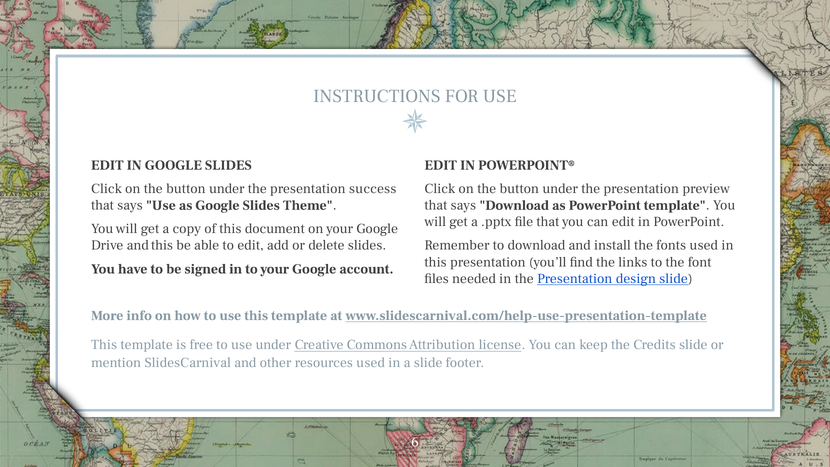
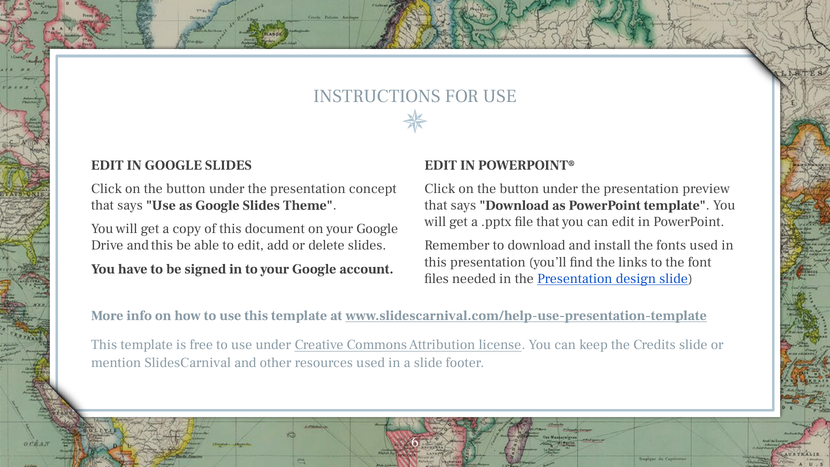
success: success -> concept (373, 189)
